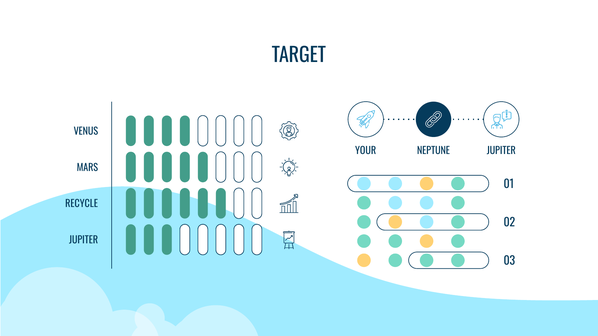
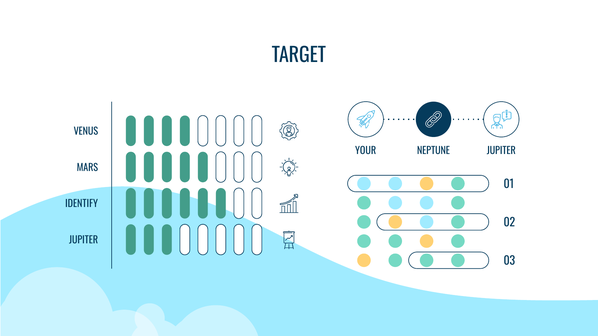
RECYCLE: RECYCLE -> IDENTIFY (82, 204)
